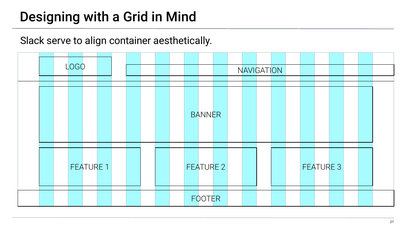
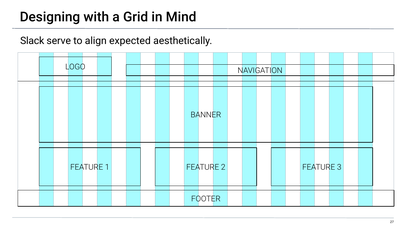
container: container -> expected (130, 41)
